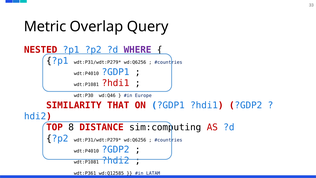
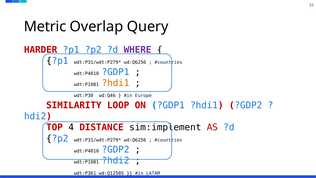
NESTED: NESTED -> HARDER (41, 50)
?hdi1 colour: red -> orange (116, 83)
THAT: THAT -> LOOP (118, 105)
8: 8 -> 4 (71, 127)
sim:computing: sim:computing -> sim:implement (165, 127)
